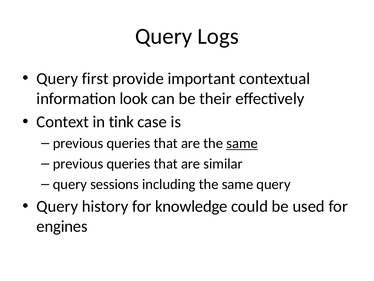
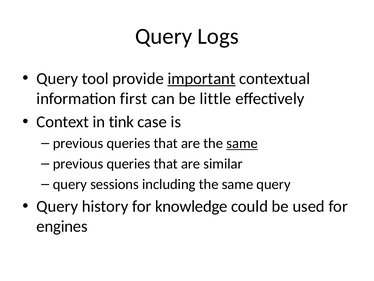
first: first -> tool (95, 78)
important underline: none -> present (201, 78)
look: look -> first (134, 98)
their: their -> little (215, 98)
